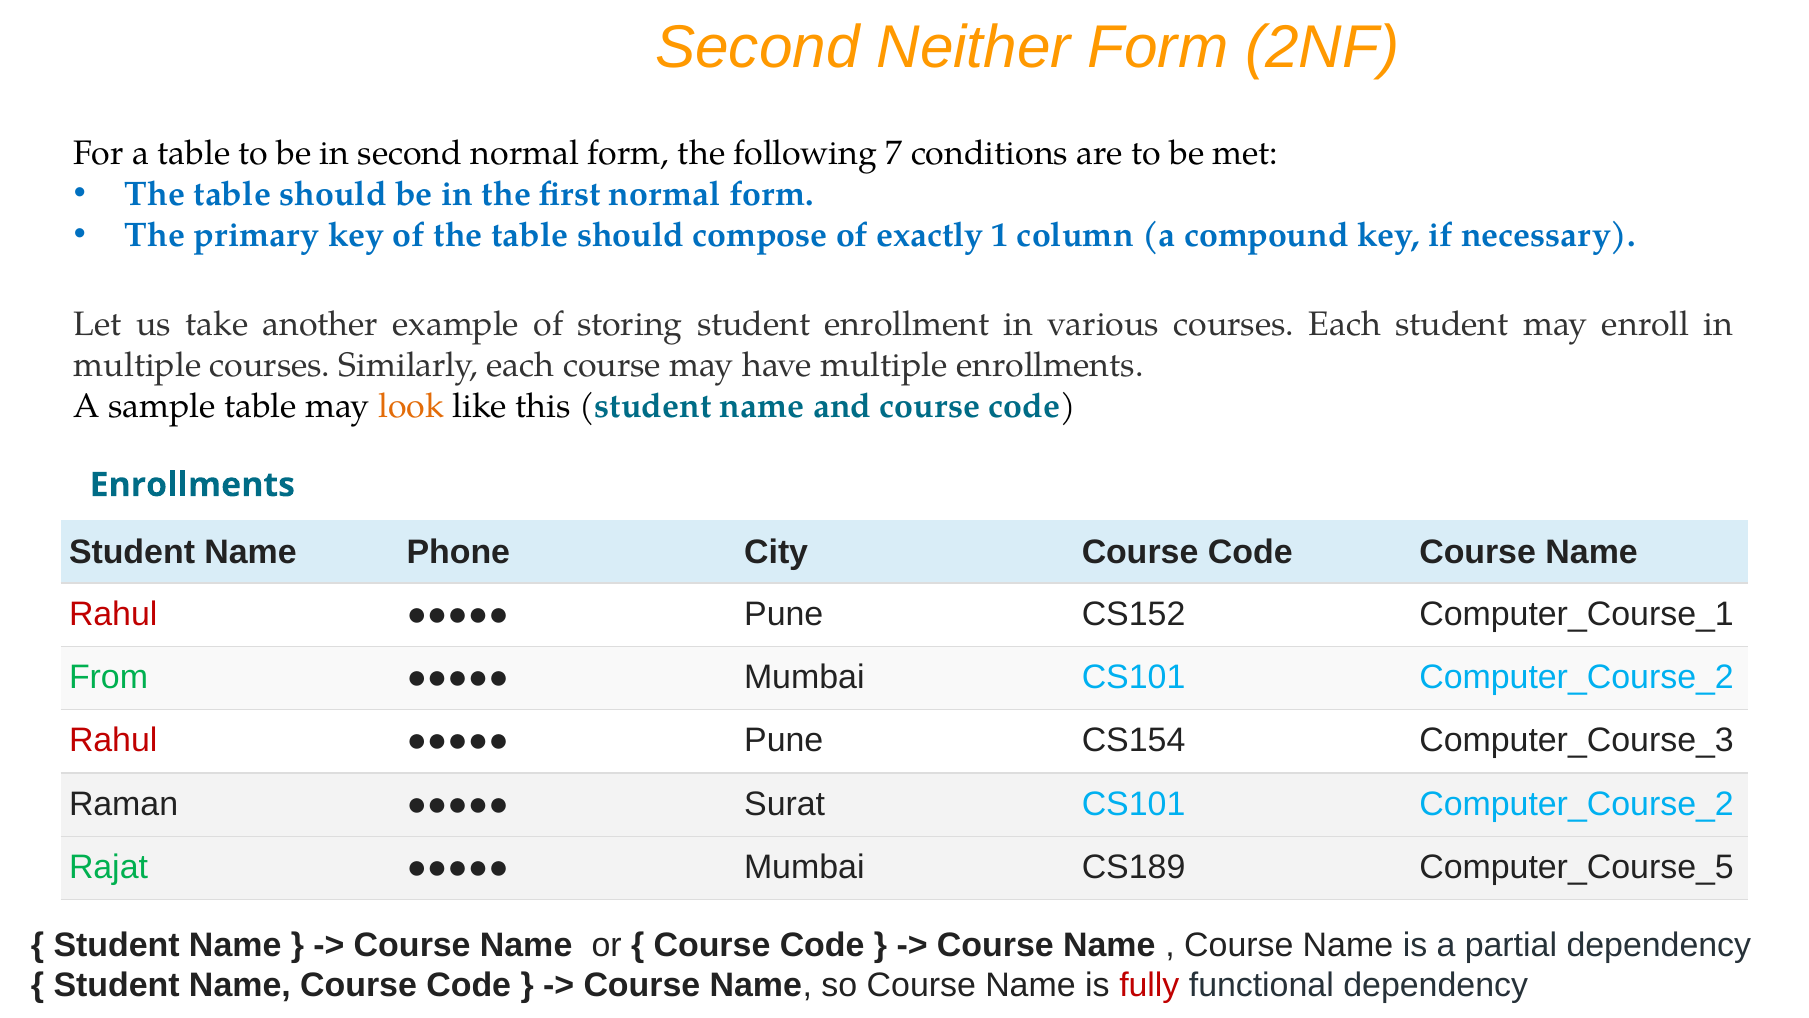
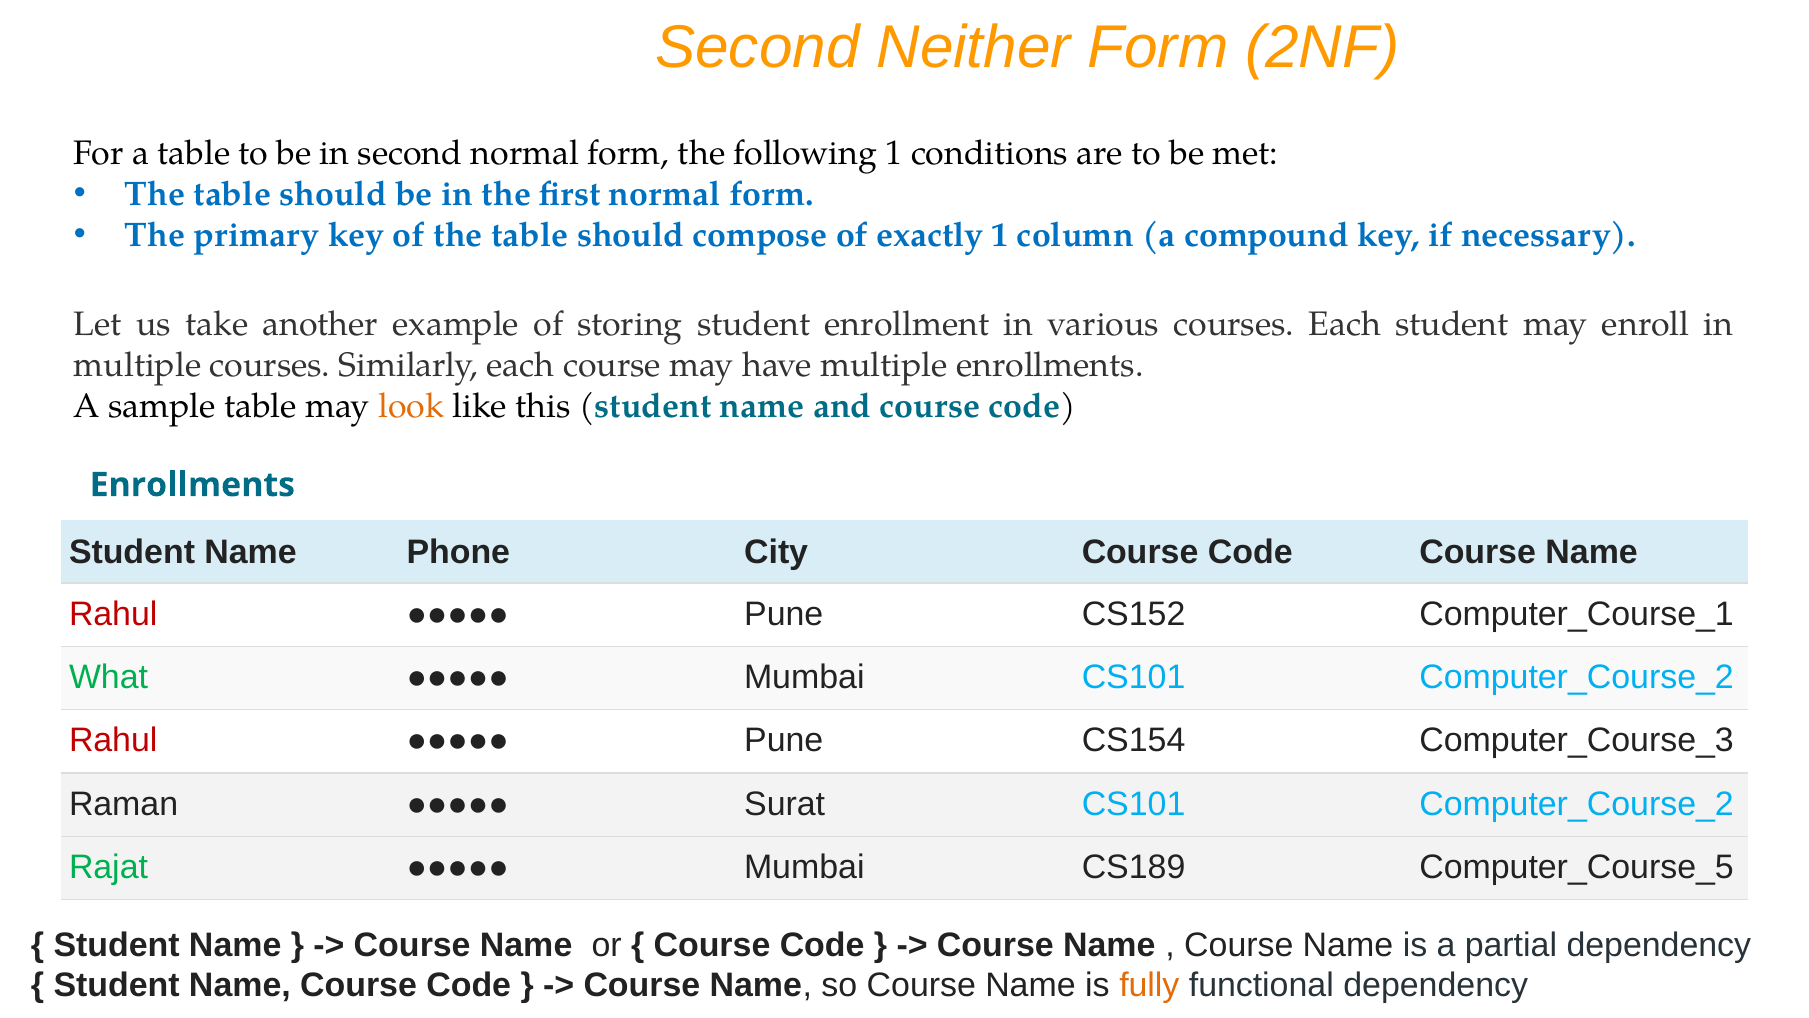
following 7: 7 -> 1 (894, 154)
From: From -> What (109, 677)
fully colour: red -> orange (1149, 985)
